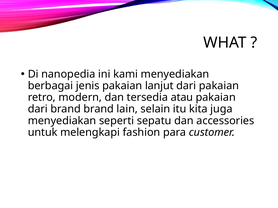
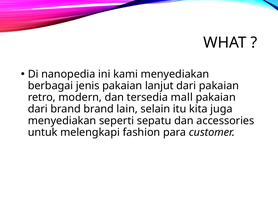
atau: atau -> mall (182, 98)
